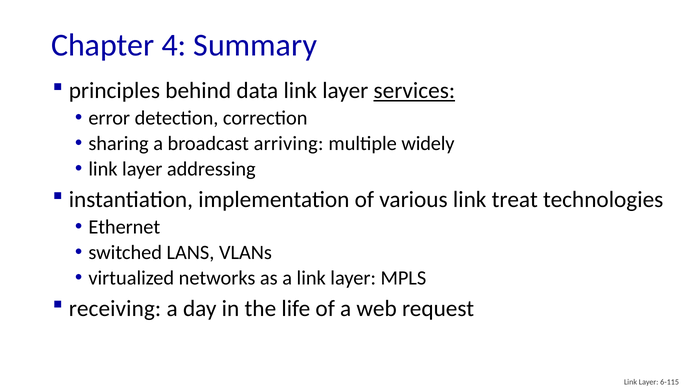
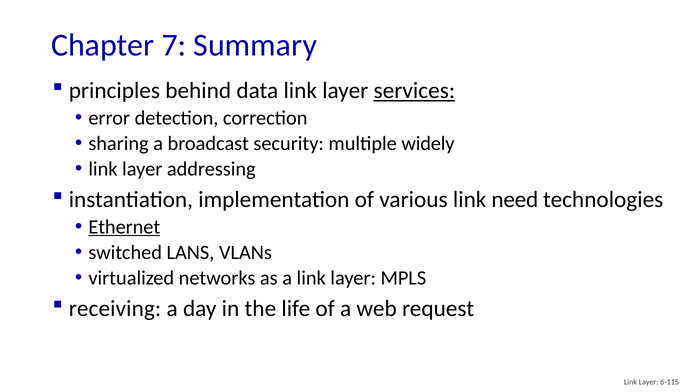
4: 4 -> 7 (174, 45)
arriving: arriving -> security (289, 144)
treat: treat -> need (515, 200)
Ethernet underline: none -> present (124, 227)
